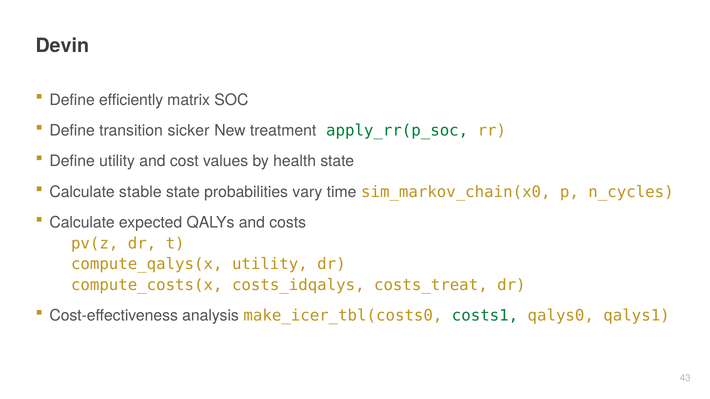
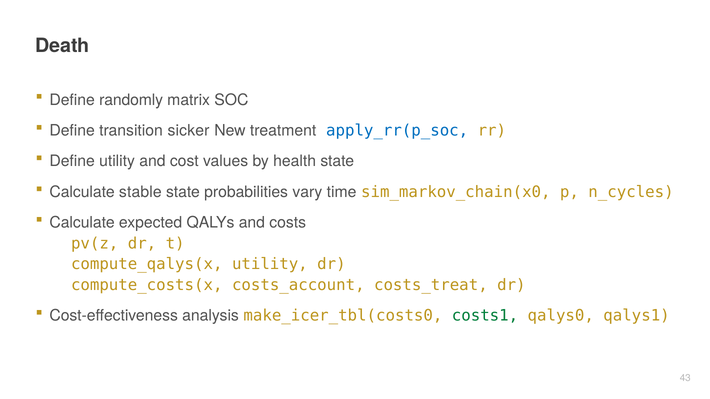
Devin: Devin -> Death (62, 46)
efficiently: efficiently -> randomly (131, 100)
apply_rr(p_soc colour: green -> blue (397, 131)
costs_idqalys: costs_idqalys -> costs_account (298, 285)
